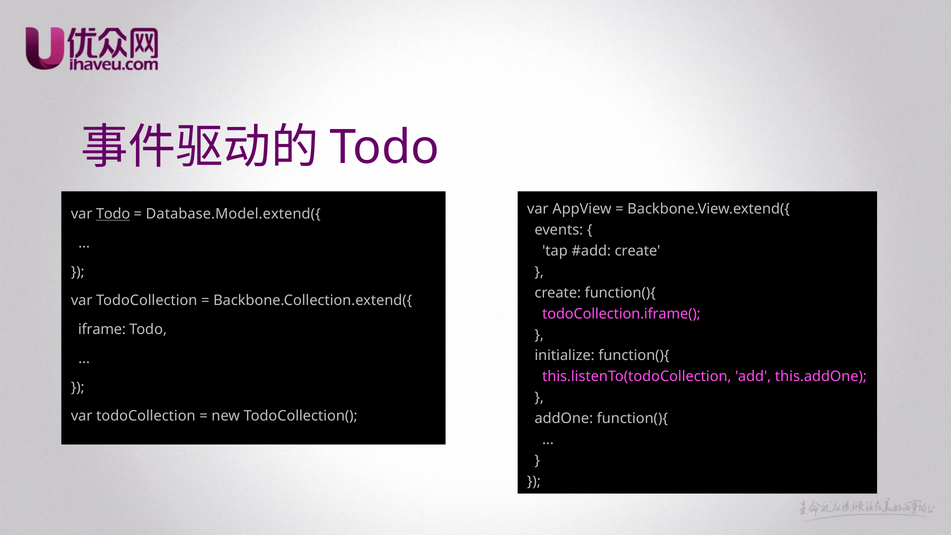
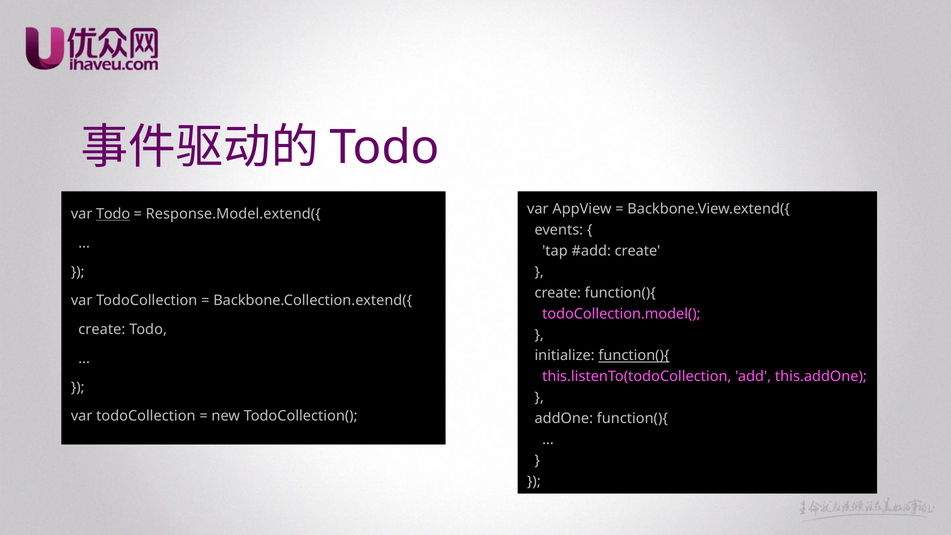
Database.Model.extend({: Database.Model.extend({ -> Response.Model.extend({ (233, 214)
todoCollection.iframe(: todoCollection.iframe( -> todoCollection.model( (621, 314)
iframe: iframe -> create (102, 329)
function(){ underline: none -> present (634, 356)
